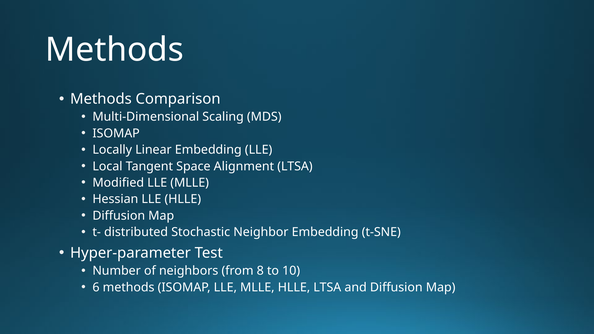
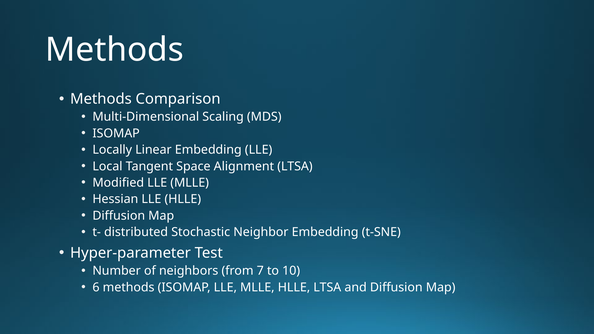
8: 8 -> 7 (260, 271)
